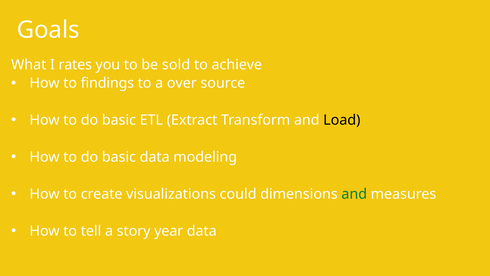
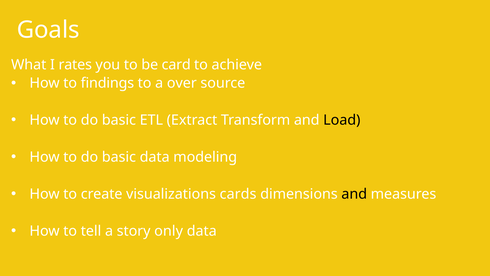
sold: sold -> card (176, 65)
could: could -> cards (238, 194)
and colour: green -> black (354, 194)
year: year -> only (169, 231)
